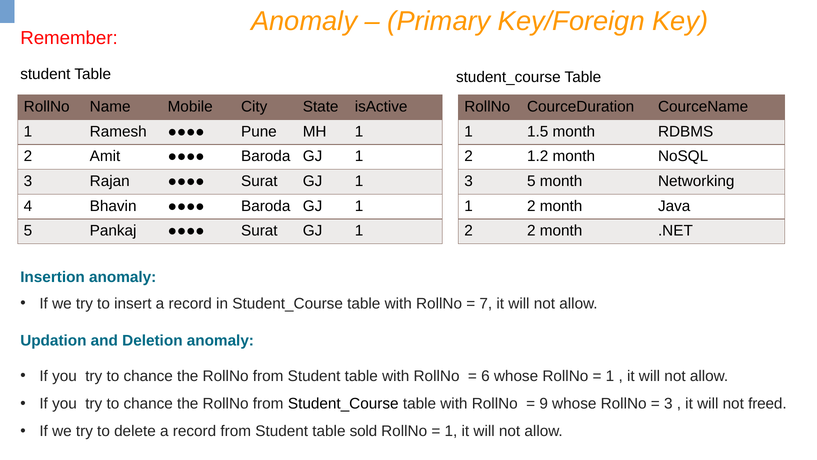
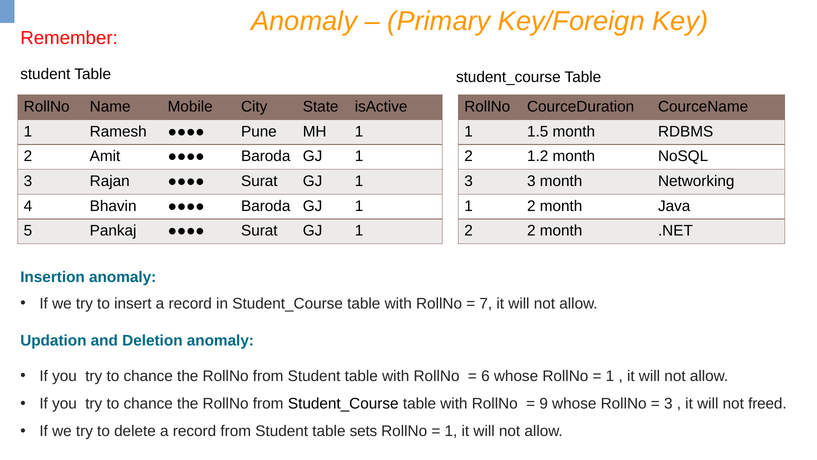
3 5: 5 -> 3 (531, 181)
sold: sold -> sets (363, 431)
